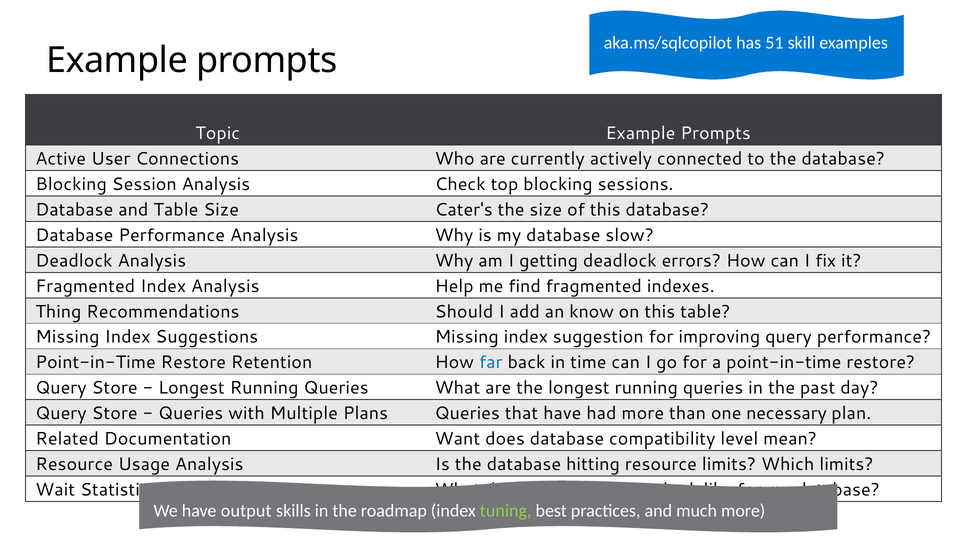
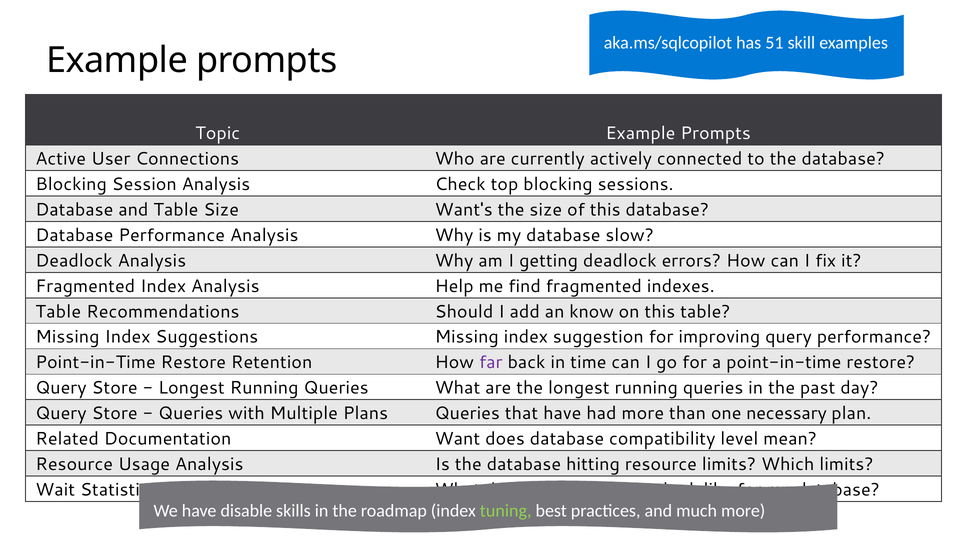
Cater's: Cater's -> Want's (464, 210)
Thing: Thing -> Table (58, 312)
far colour: blue -> purple (491, 362)
output: output -> disable (246, 511)
